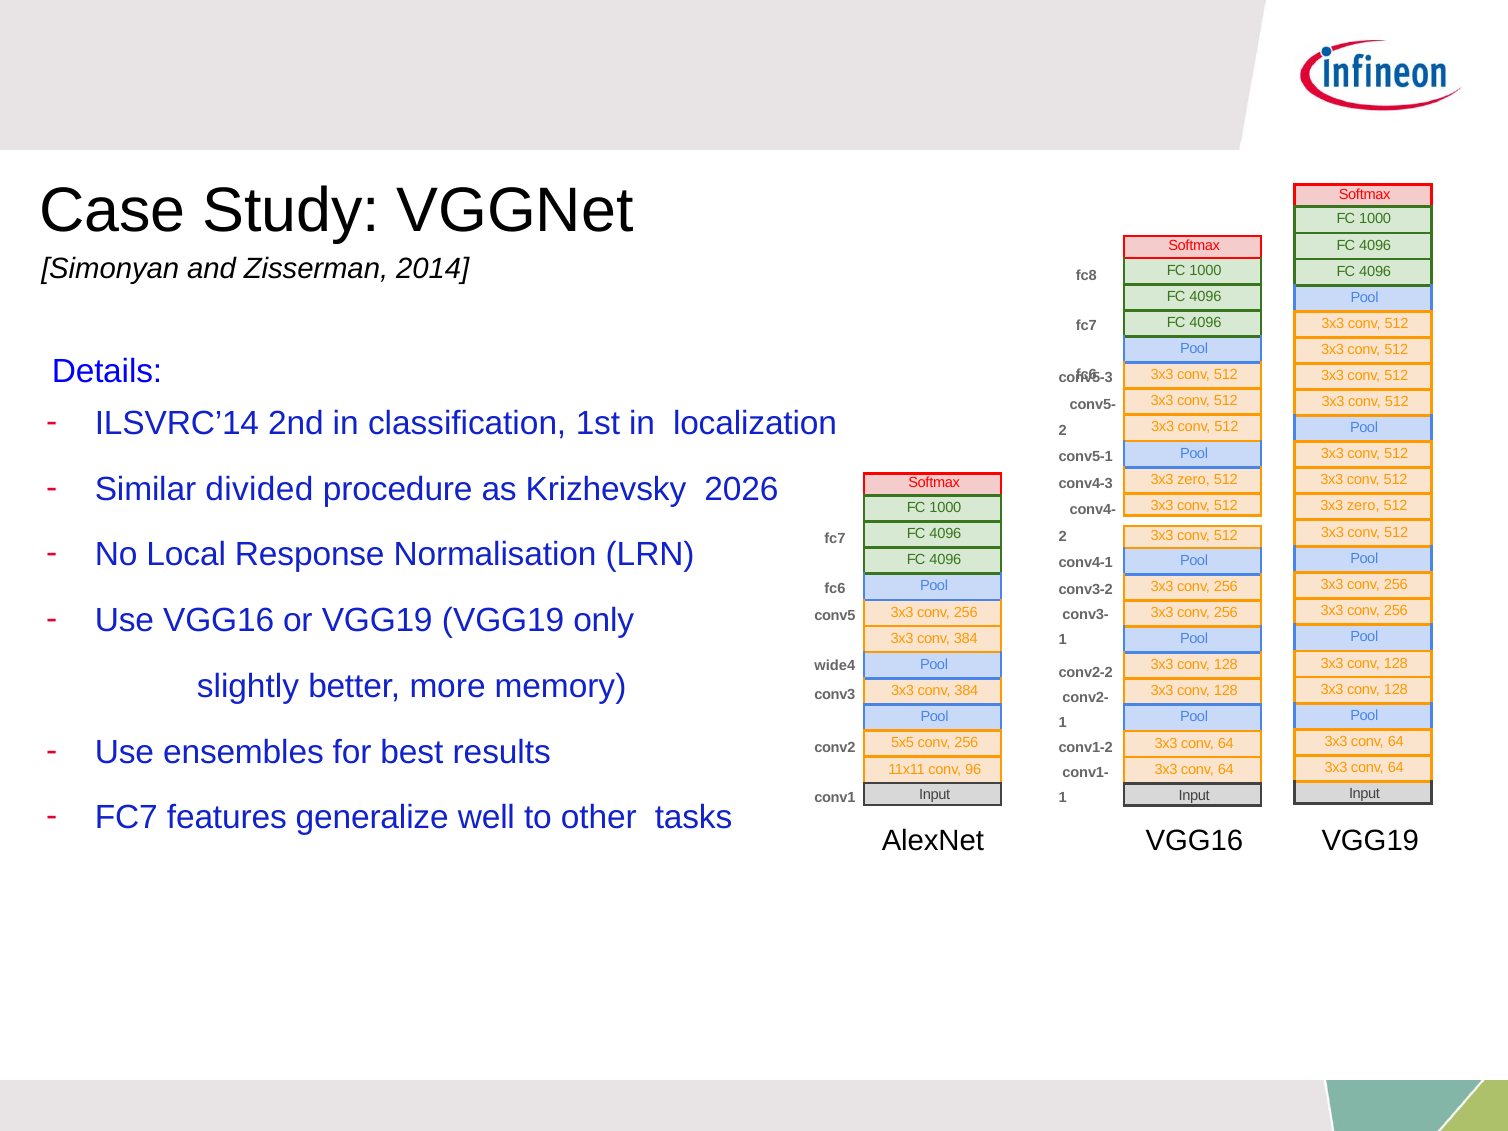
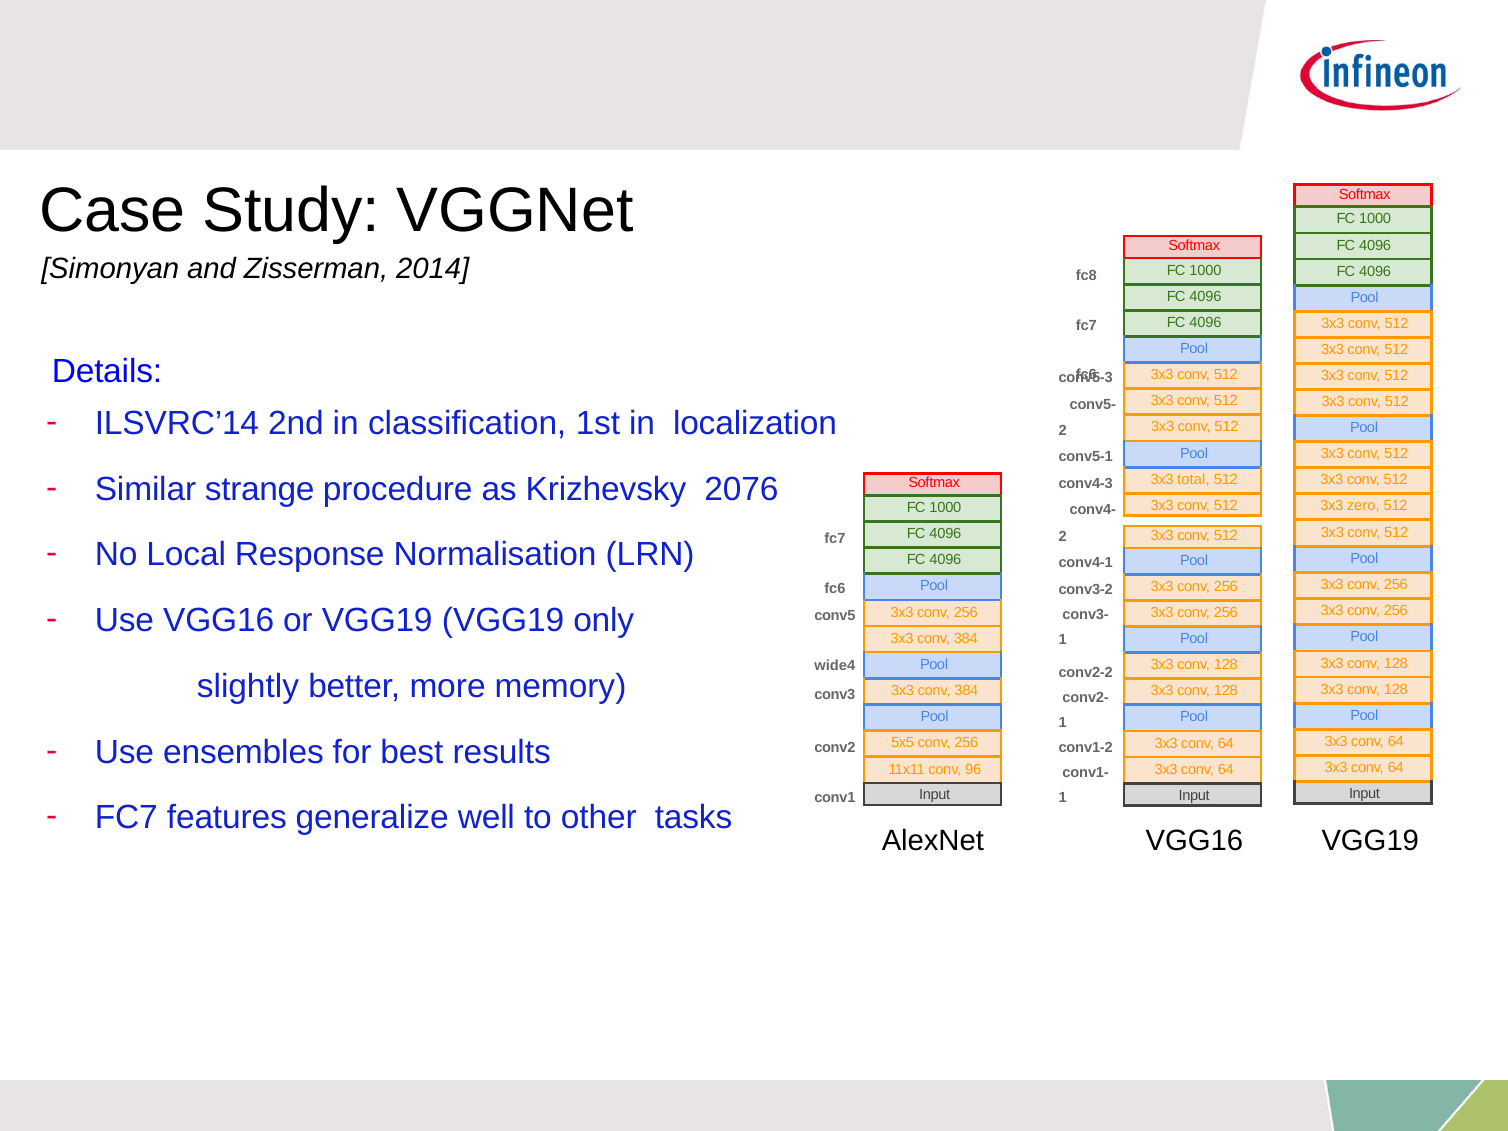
divided: divided -> strange (260, 489)
2026: 2026 -> 2076 (741, 489)
zero: zero -> total (1193, 479)
